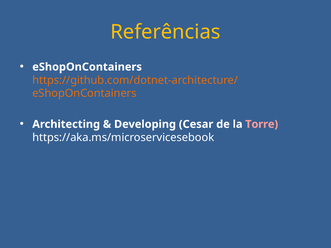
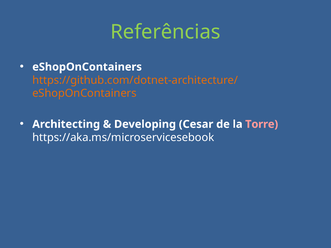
Referências colour: yellow -> light green (165, 32)
